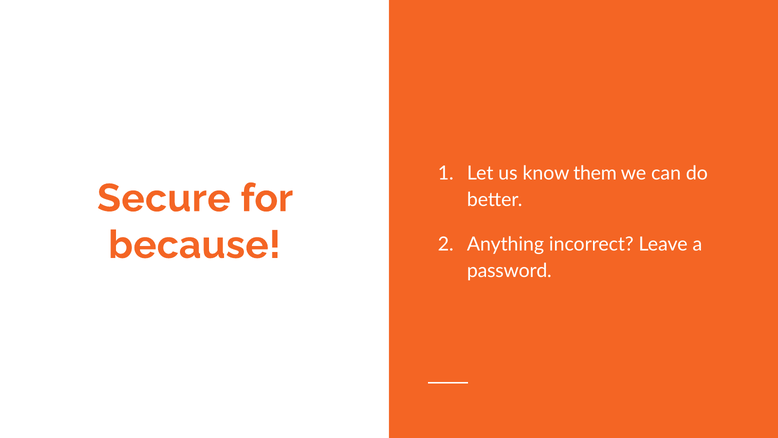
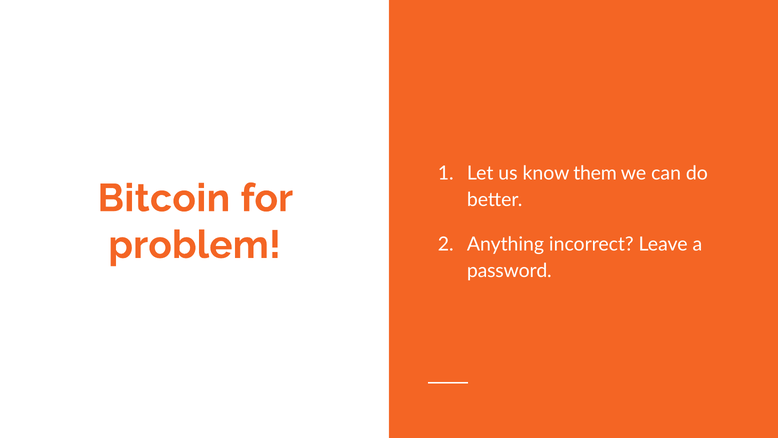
Secure: Secure -> Bitcoin (164, 198)
because: because -> problem (195, 245)
